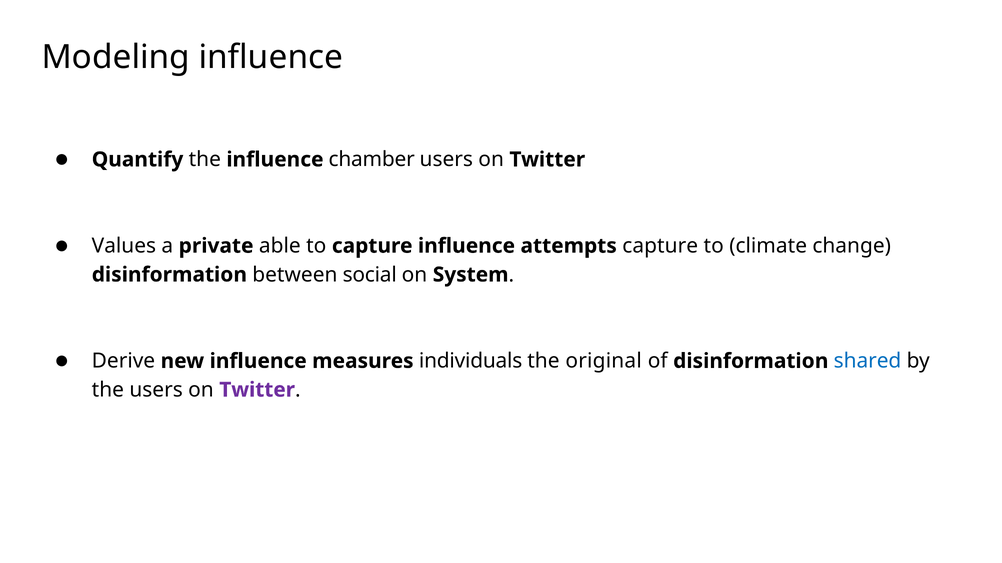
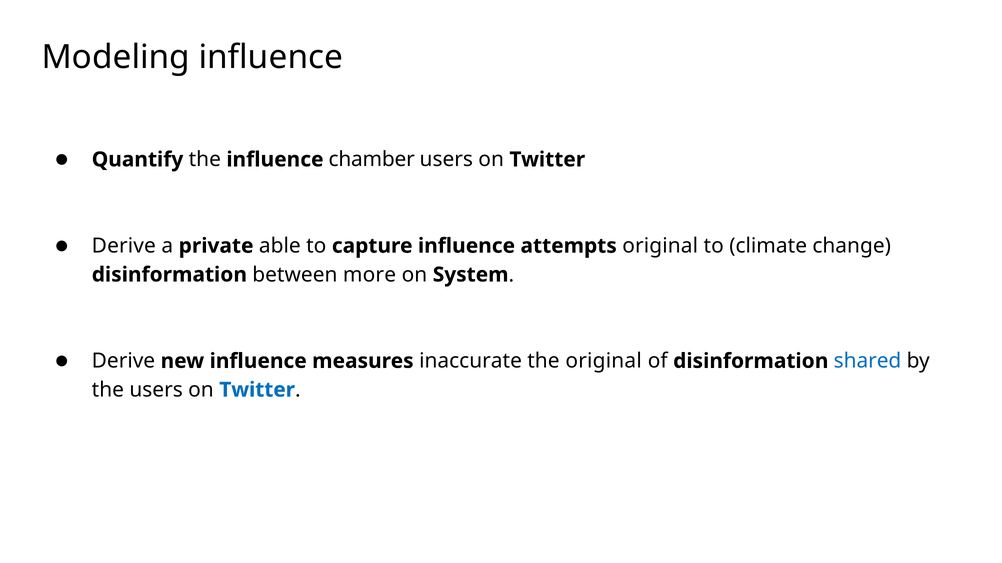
Values: Values -> Derive (124, 246)
attempts capture: capture -> original (660, 246)
social: social -> more (370, 275)
individuals: individuals -> inaccurate (471, 361)
Twitter colour: purple -> blue (257, 390)
